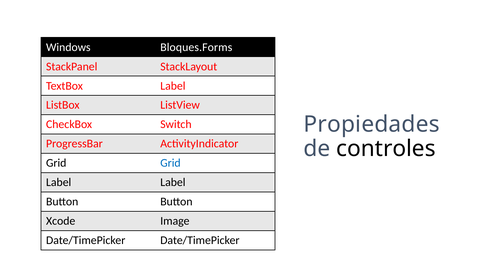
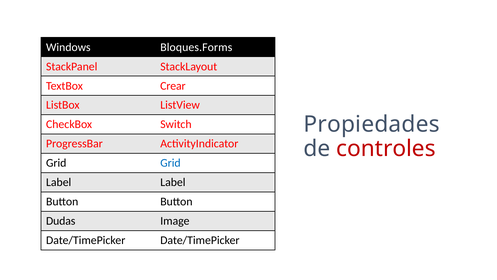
TextBox Label: Label -> Crear (173, 86)
controles colour: black -> red (386, 149)
Xcode: Xcode -> Dudas (61, 221)
